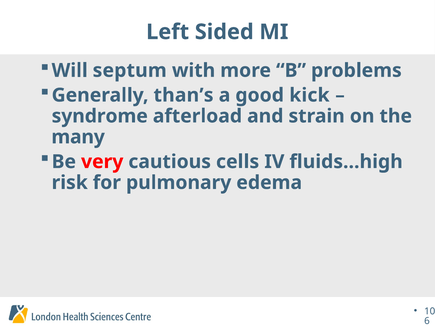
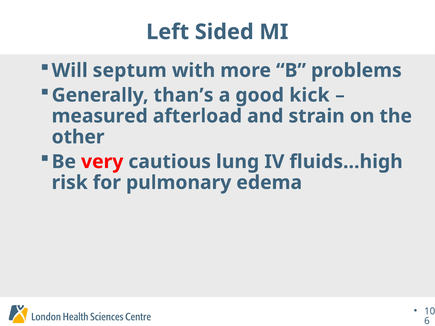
syndrome: syndrome -> measured (100, 116)
many: many -> other (78, 137)
cells: cells -> lung (238, 162)
